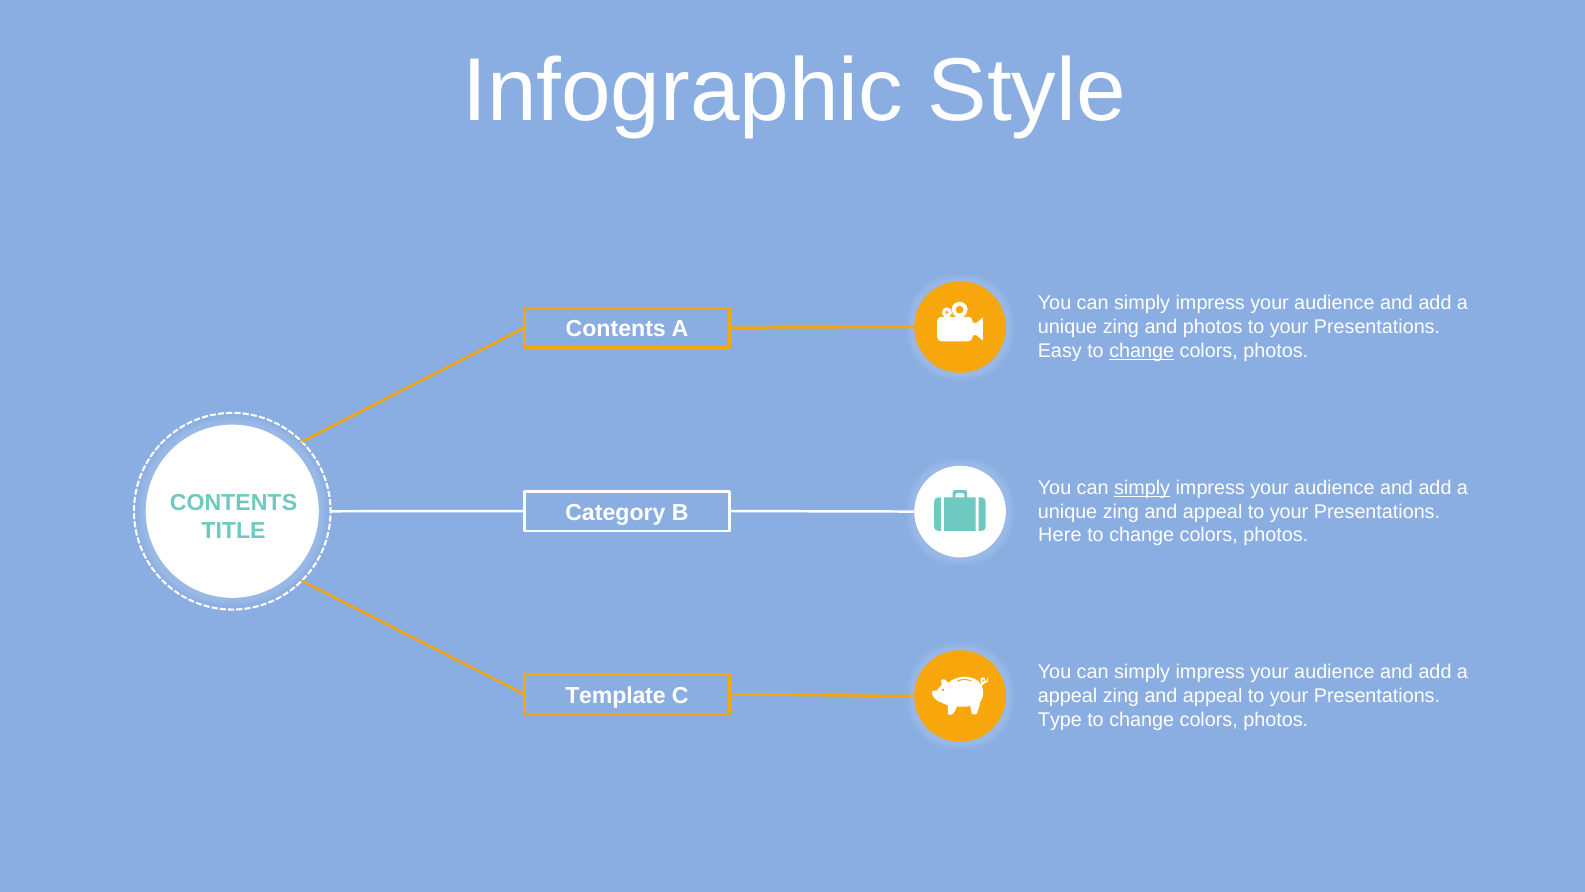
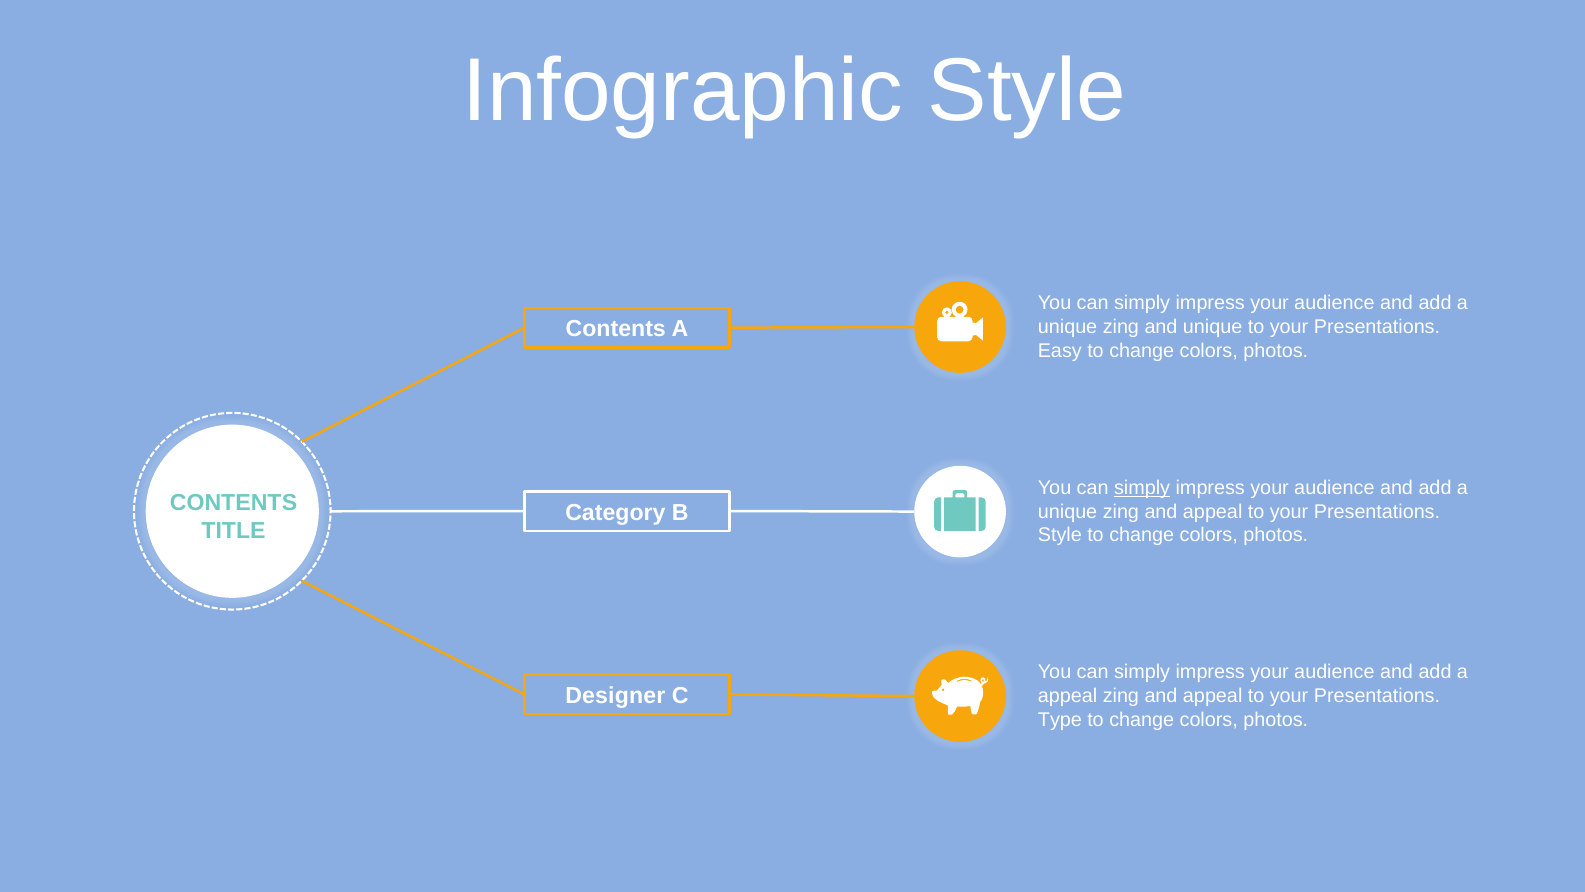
and photos: photos -> unique (1213, 327)
change underline: present -> none (1142, 351)
Here: Here -> Style (1060, 535)
Template: Template -> Designer (615, 696)
